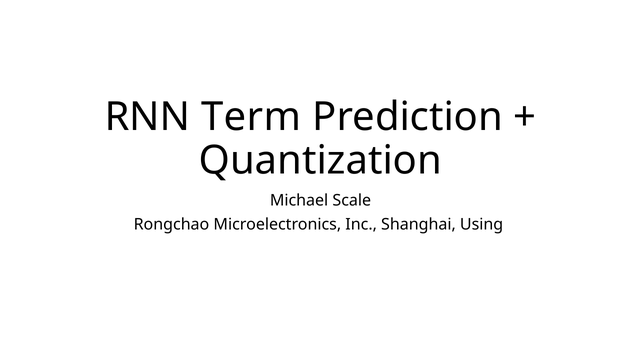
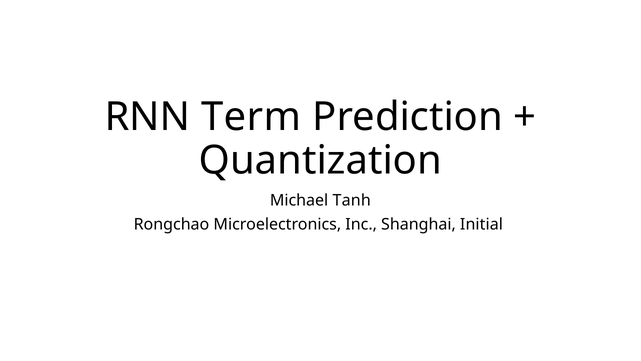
Scale: Scale -> Tanh (352, 200)
Using: Using -> Initial (481, 224)
